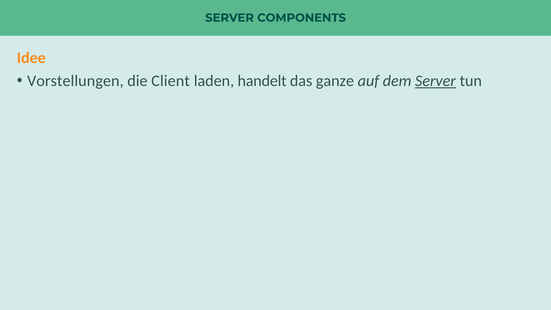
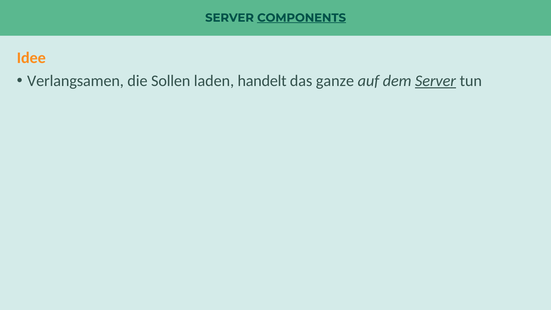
COMPONENTS underline: none -> present (302, 18)
Vorstellungen: Vorstellungen -> Verlangsamen (75, 81)
Client: Client -> Sollen (171, 81)
